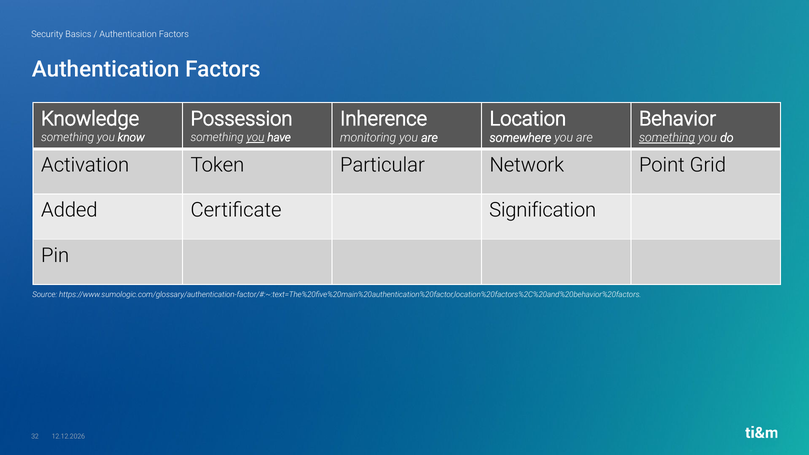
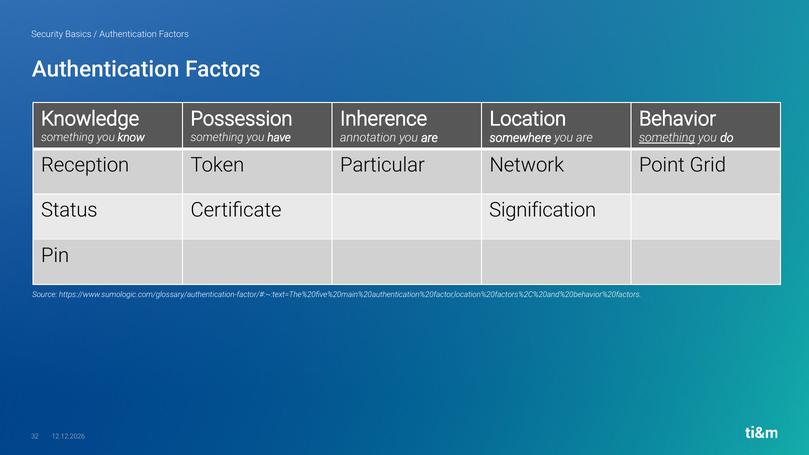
you underline: present -> none (255, 137)
monitoring: monitoring -> annotation (368, 138)
Activation: Activation -> Reception (85, 165)
Added: Added -> Status (69, 210)
